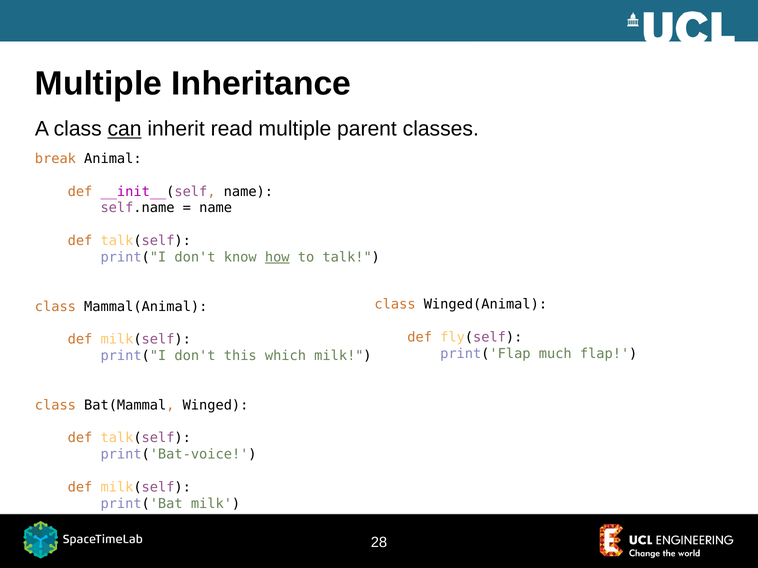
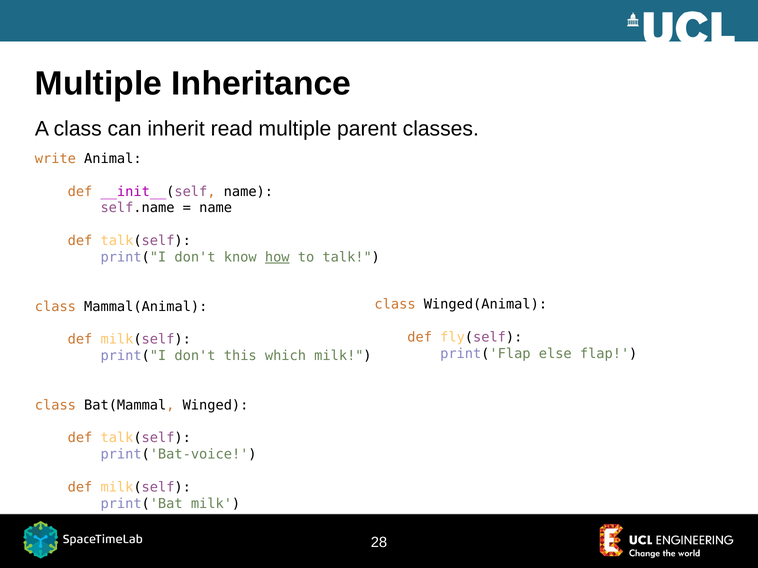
can underline: present -> none (125, 129)
break: break -> write (55, 159)
much: much -> else (555, 354)
